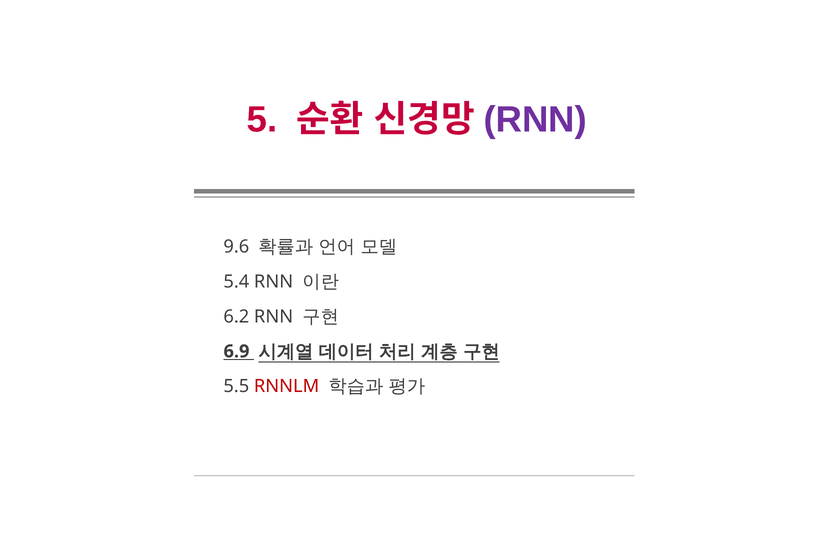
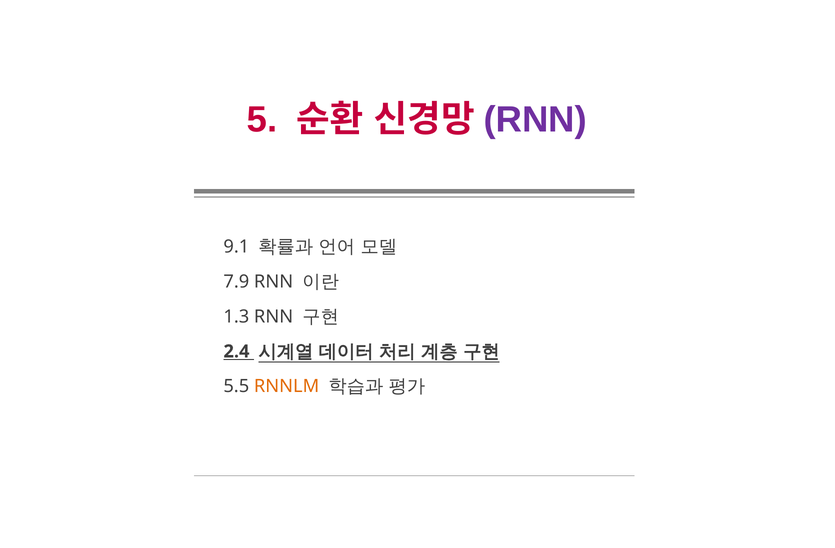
9.6: 9.6 -> 9.1 (236, 247)
5.4: 5.4 -> 7.9 (236, 282)
6.2: 6.2 -> 1.3 (236, 317)
6.9: 6.9 -> 2.4 (236, 352)
RNNLM colour: red -> orange (287, 387)
